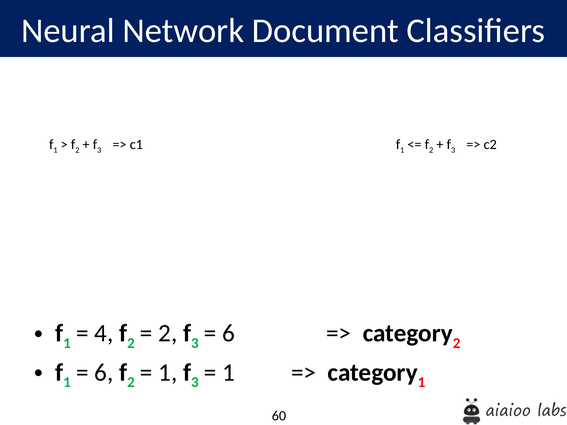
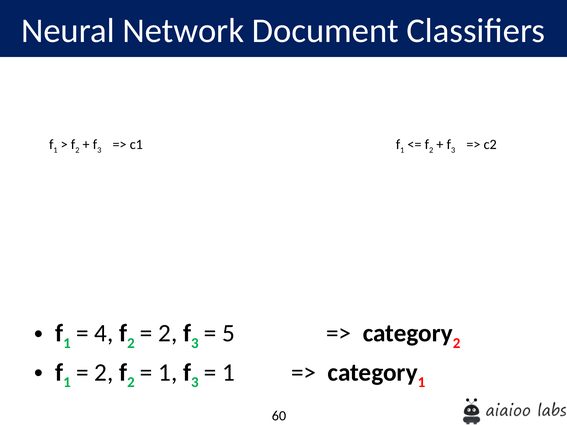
6: 6 -> 5 (228, 333)
6: 6 -> 2 (104, 373)
